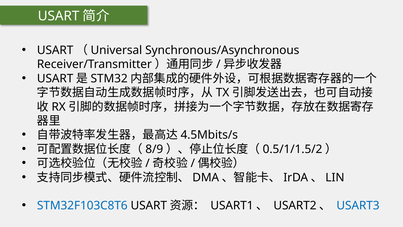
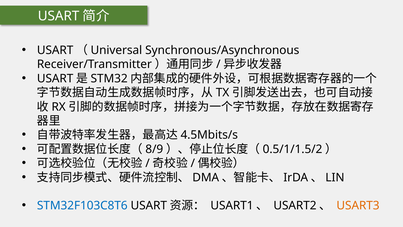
USART3 colour: blue -> orange (358, 205)
